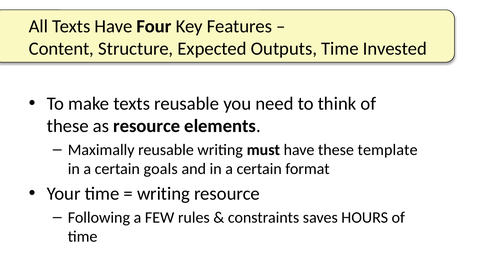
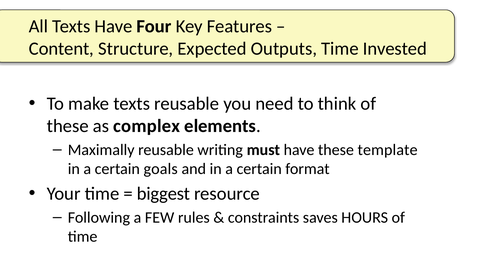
as resource: resource -> complex (147, 126)
writing: writing -> biggest (164, 194)
